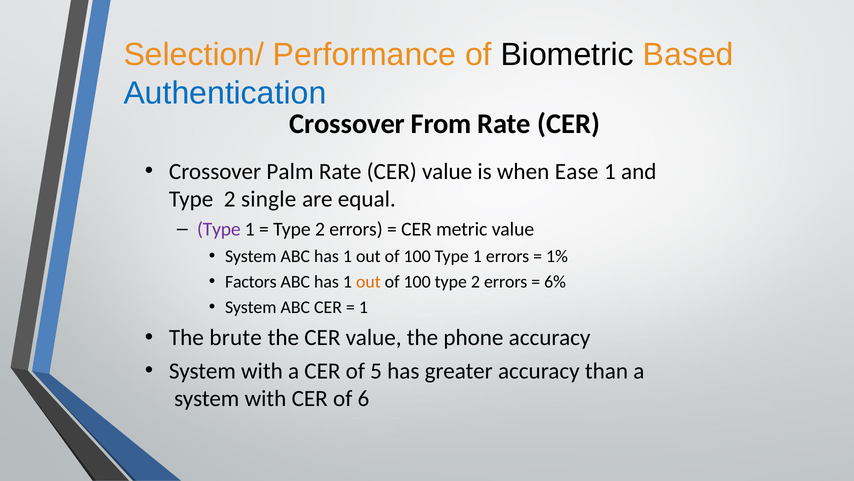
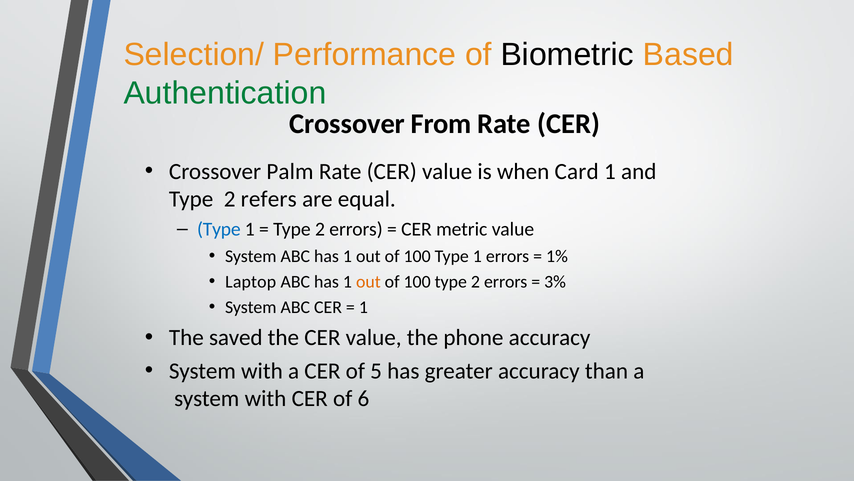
Authentication colour: blue -> green (225, 93)
Ease: Ease -> Card (577, 171)
single: single -> refers (269, 199)
Type colour: purple -> blue (219, 229)
Factors: Factors -> Laptop (251, 281)
6%: 6% -> 3% (555, 281)
brute: brute -> saved (236, 337)
